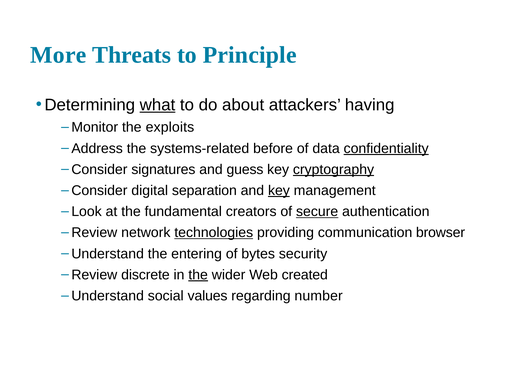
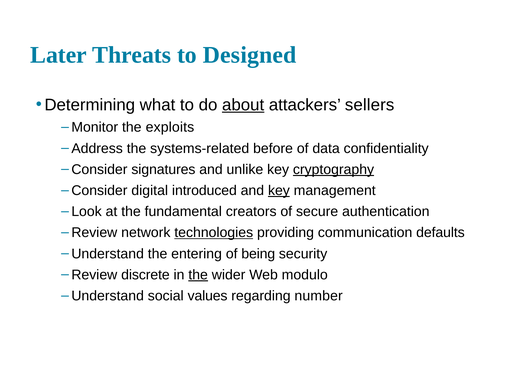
More: More -> Later (59, 55)
Principle: Principle -> Designed (250, 55)
what underline: present -> none (158, 105)
about underline: none -> present (243, 105)
having: having -> sellers (370, 105)
confidentiality underline: present -> none (386, 148)
guess: guess -> unlike (245, 169)
separation: separation -> introduced (204, 190)
secure underline: present -> none (317, 211)
browser: browser -> defaults (440, 233)
bytes: bytes -> being (258, 254)
created: created -> modulo (305, 275)
